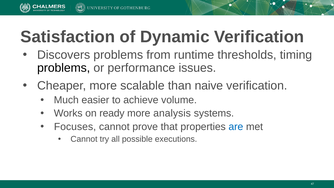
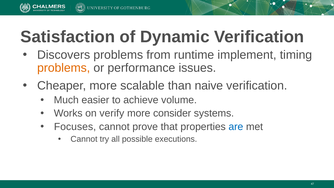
thresholds: thresholds -> implement (247, 55)
problems colour: black -> orange (64, 68)
ready: ready -> verify (112, 113)
analysis: analysis -> consider (172, 113)
